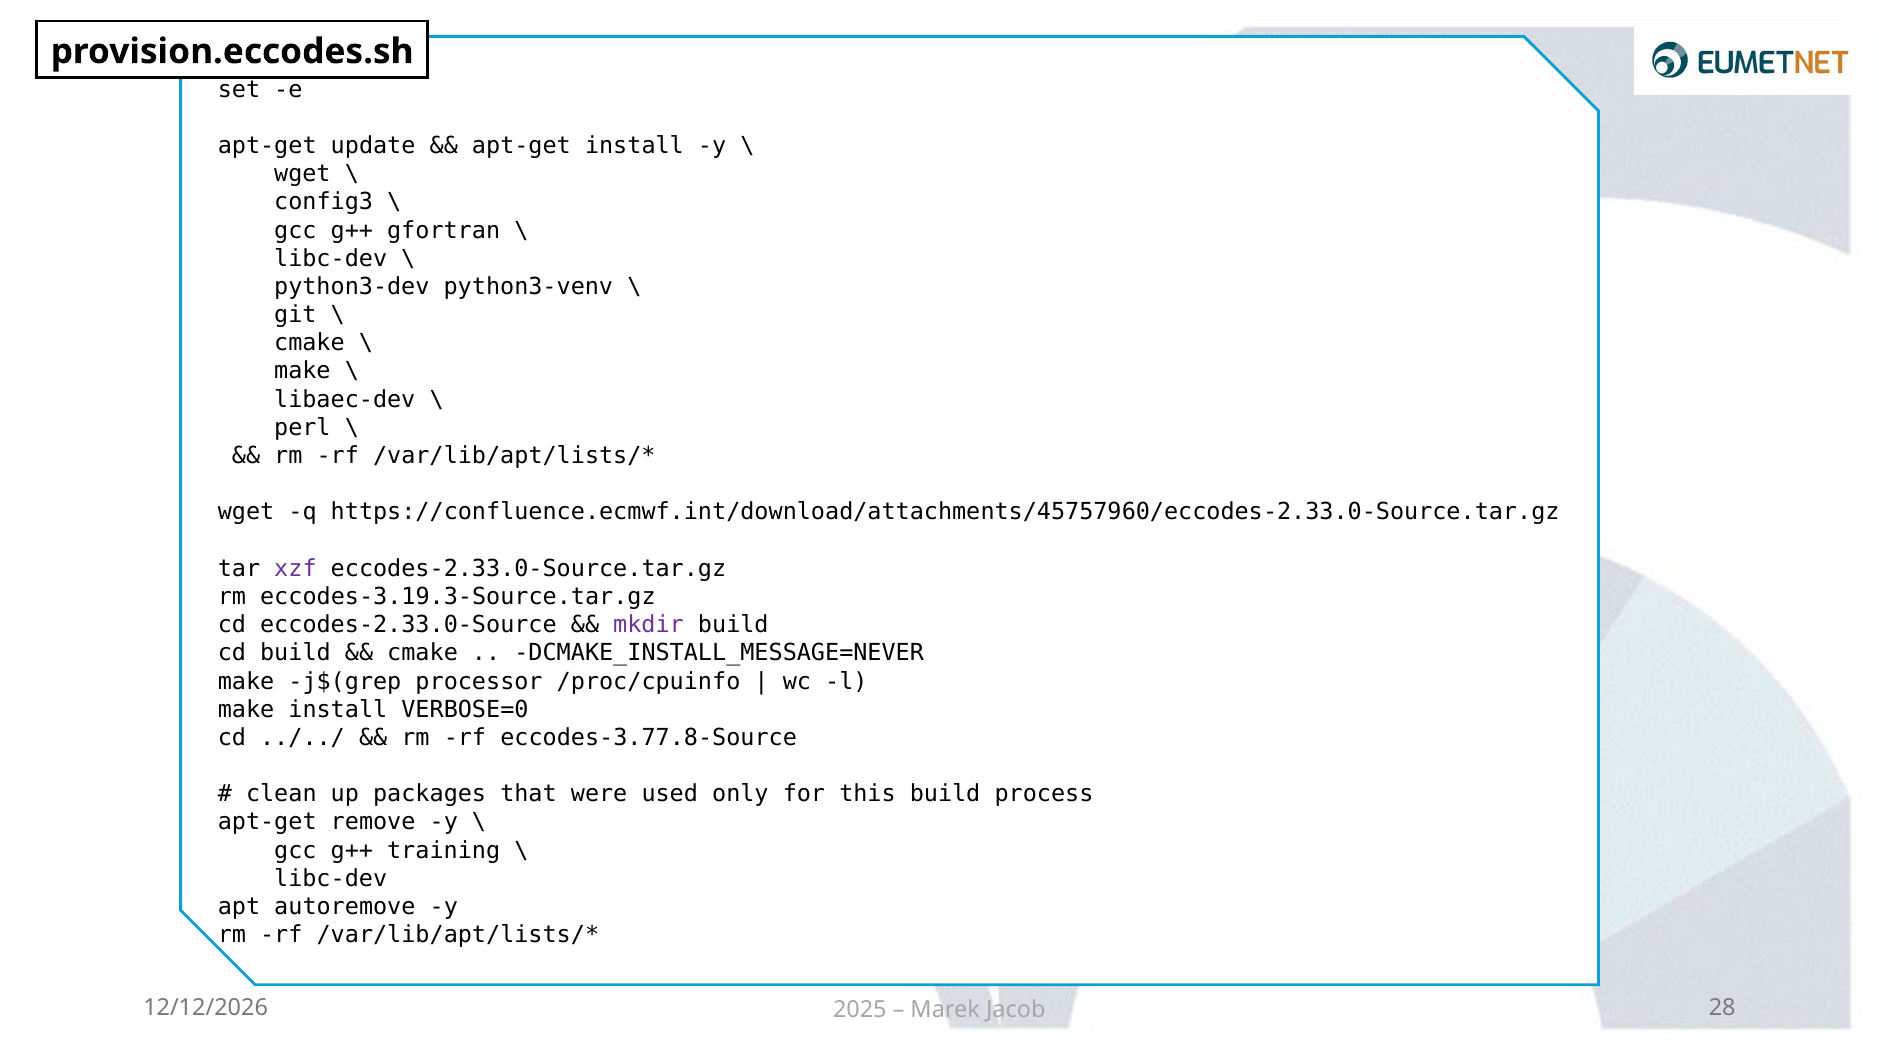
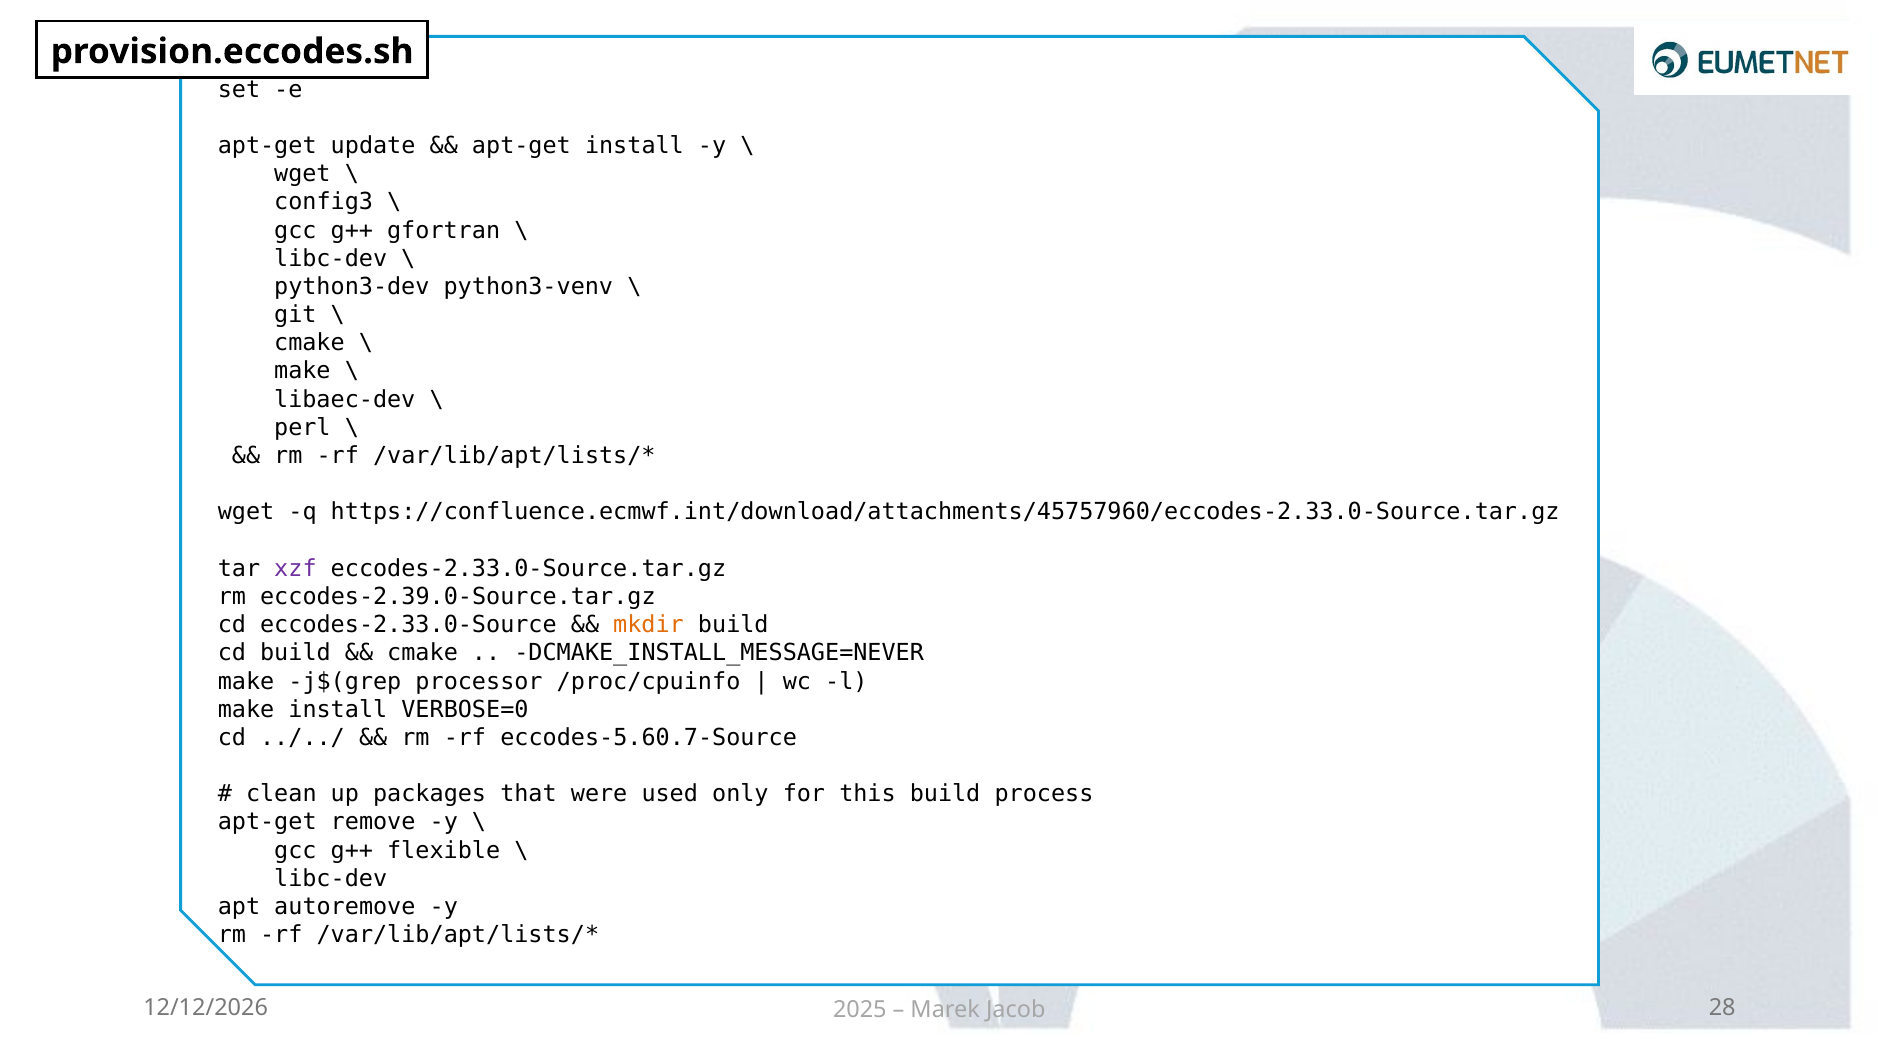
eccodes-3.19.3-Source.tar.gz: eccodes-3.19.3-Source.tar.gz -> eccodes-2.39.0-Source.tar.gz (458, 597)
mkdir colour: purple -> orange (648, 625)
eccodes-3.77.8-Source: eccodes-3.77.8-Source -> eccodes-5.60.7-Source (649, 738)
training: training -> flexible (444, 850)
